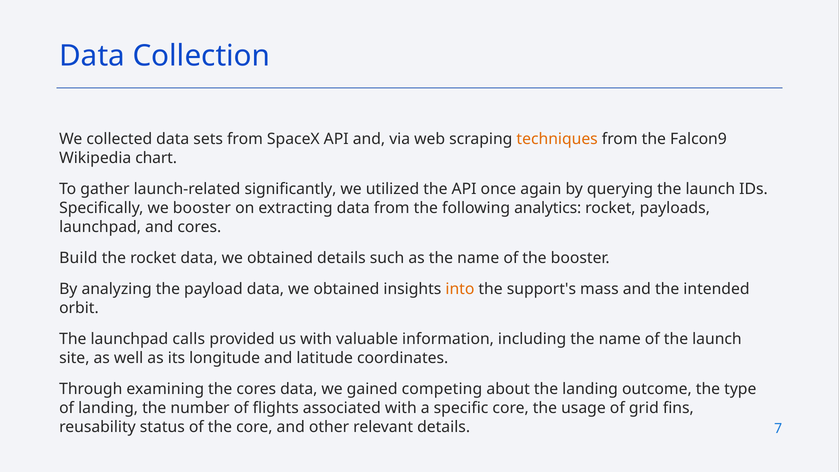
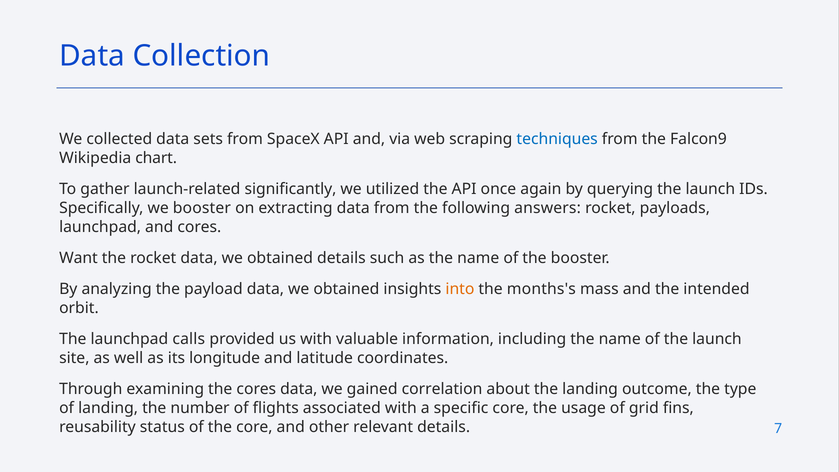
techniques colour: orange -> blue (557, 139)
analytics: analytics -> answers (548, 208)
Build: Build -> Want (78, 258)
support's: support's -> months's (541, 289)
competing: competing -> correlation (442, 389)
